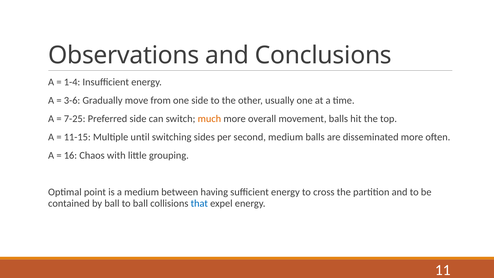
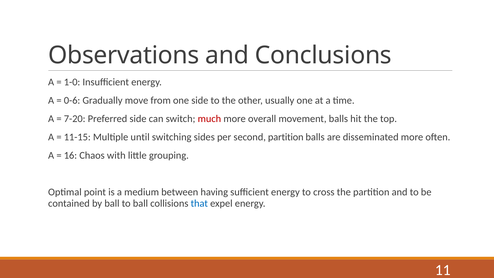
1-4: 1-4 -> 1-0 (72, 82)
3-6: 3-6 -> 0-6 (72, 100)
7-25: 7-25 -> 7-20 (75, 119)
much colour: orange -> red (209, 119)
second medium: medium -> partition (286, 137)
